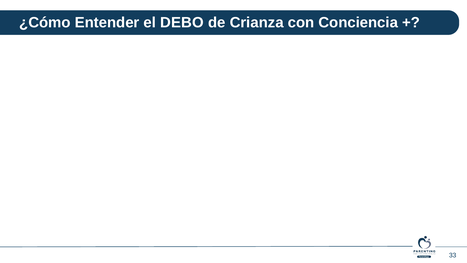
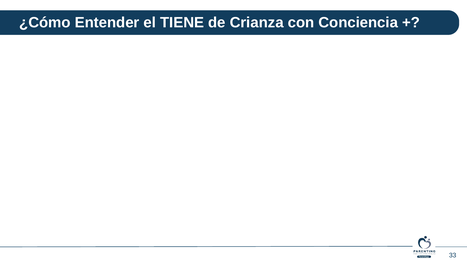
DEBO: DEBO -> TIENE (182, 22)
